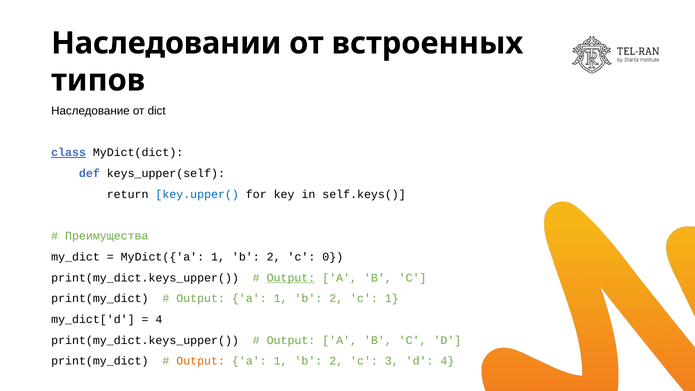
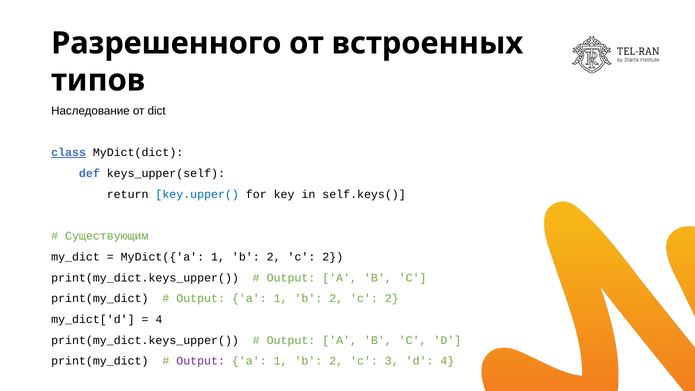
Наследовании: Наследовании -> Разрешенного (166, 43)
Преимущества: Преимущества -> Существующим (107, 236)
0: 0 -> 2 (333, 257)
Output underline: present -> none (291, 278)
1: 1 -> 2 (392, 298)
Output colour: orange -> purple (201, 361)
